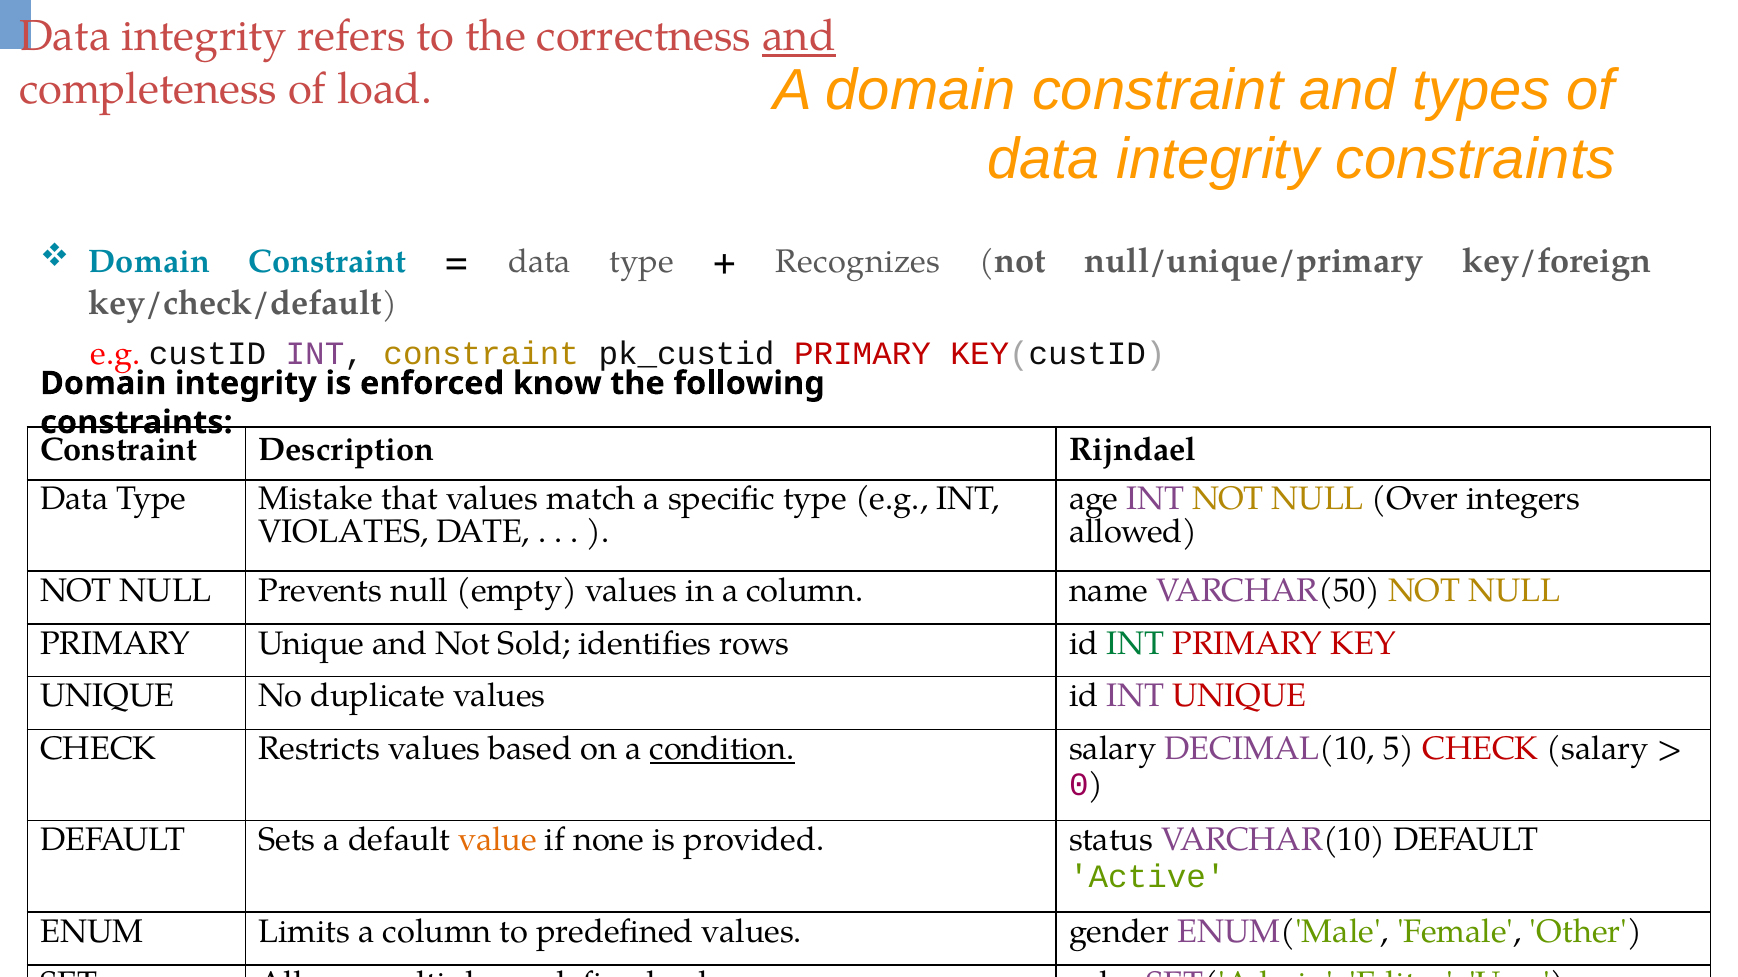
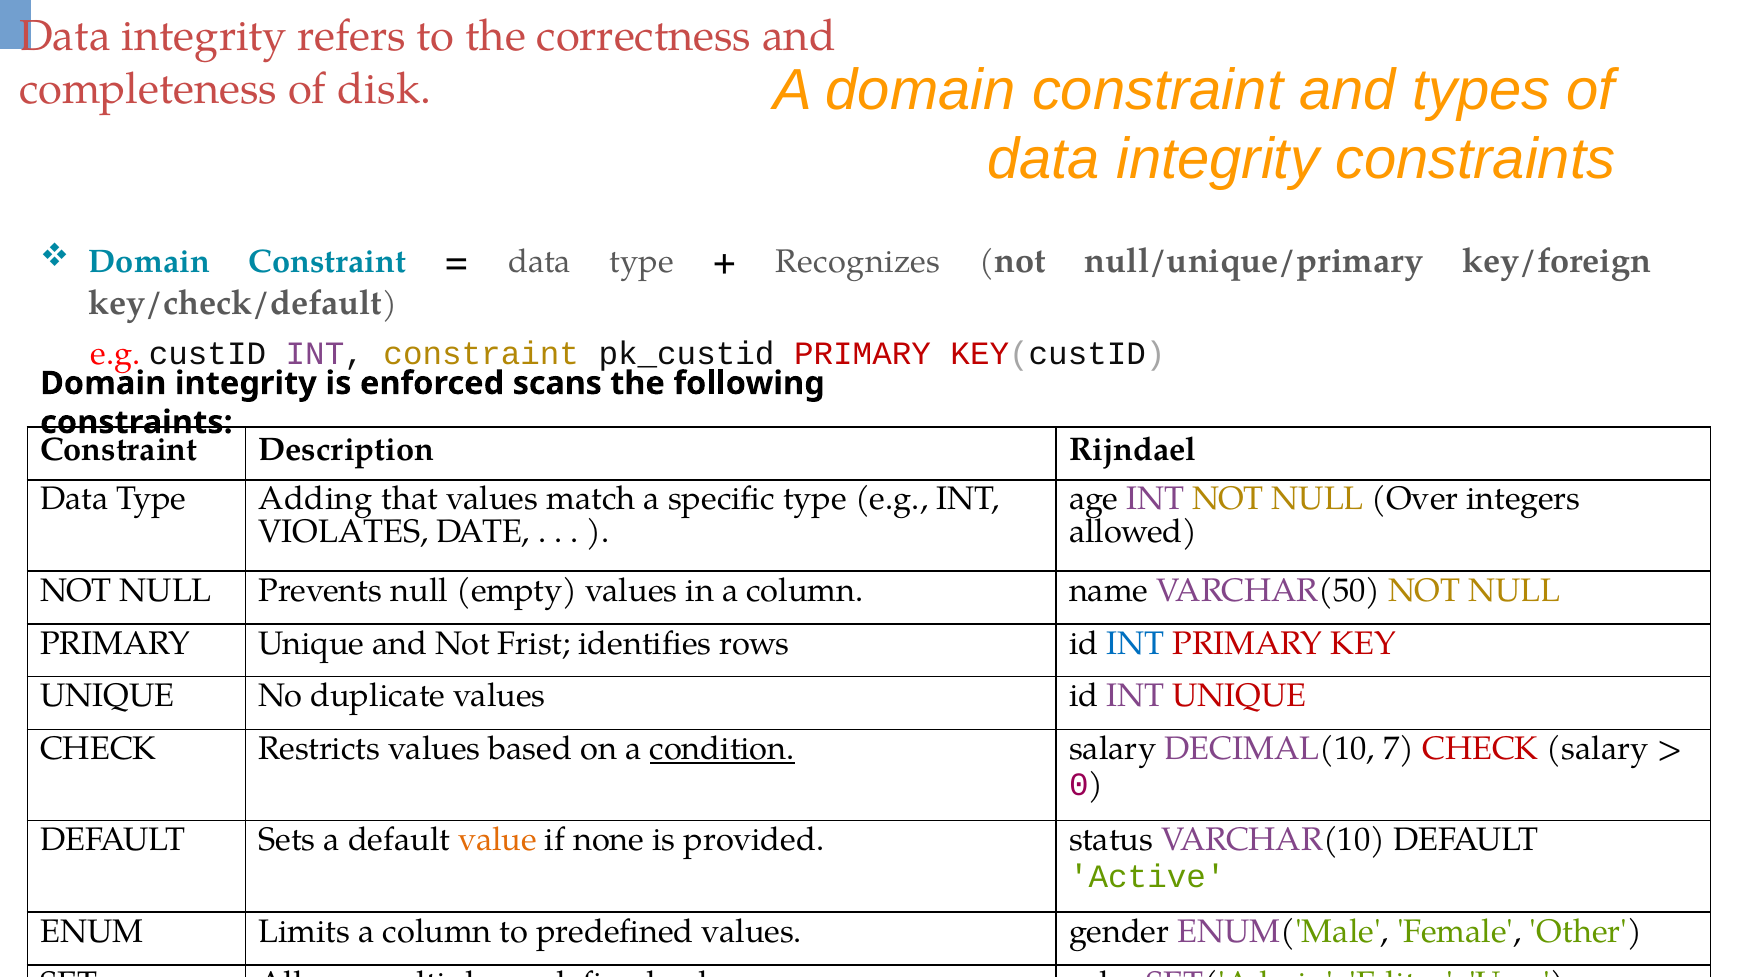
and underline: present -> none (799, 37)
load: load -> disk (384, 89)
know: know -> scans (557, 384)
Mistake: Mistake -> Adding (316, 500)
Sold: Sold -> Frist (534, 644)
INT colour: green -> blue (1135, 644)
5: 5 -> 7 (1399, 749)
